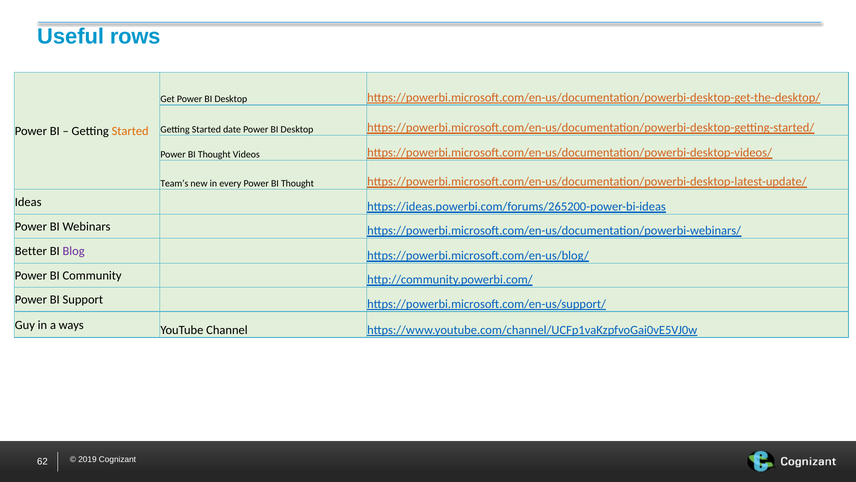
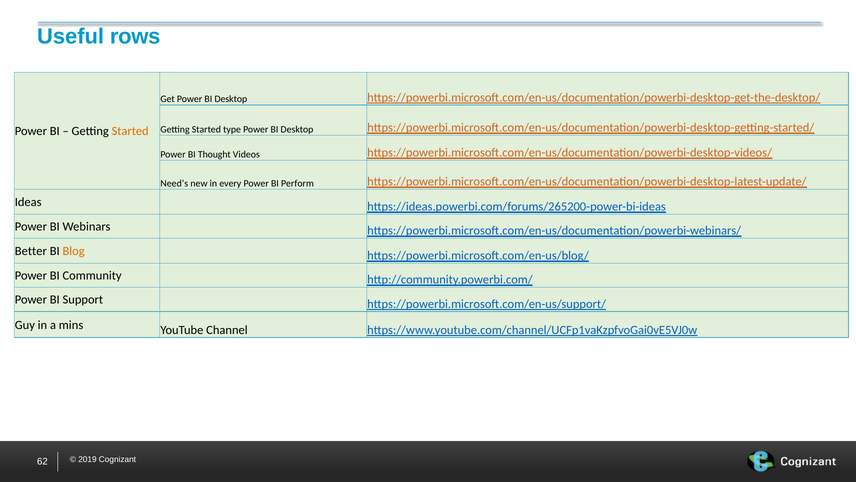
date: date -> type (232, 129)
Team’s: Team’s -> Need’s (174, 183)
Thought: Thought -> Perform (297, 183)
Blog colour: purple -> orange (74, 251)
ways: ways -> mins (71, 325)
